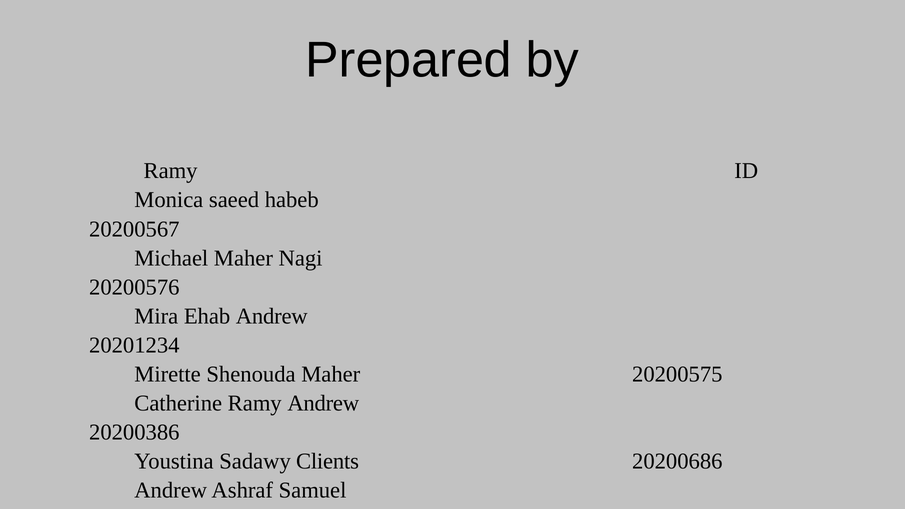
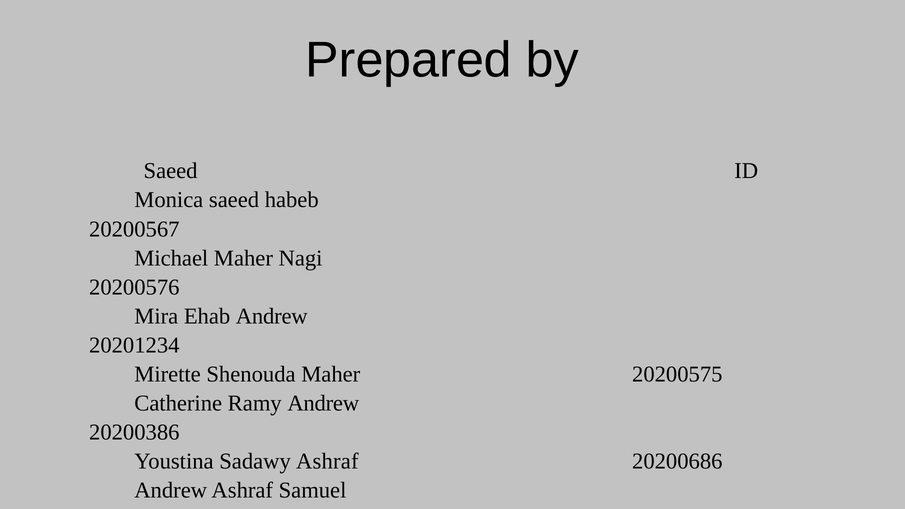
Ramy: Ramy -> Saeed (171, 171)
Sadawy Clients: Clients -> Ashraf (327, 461)
